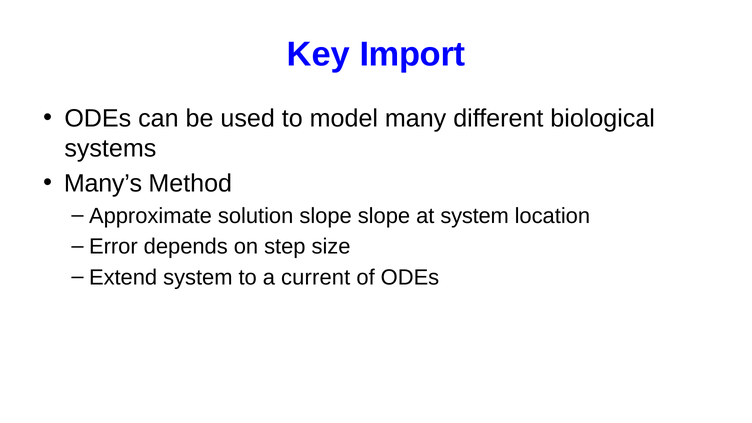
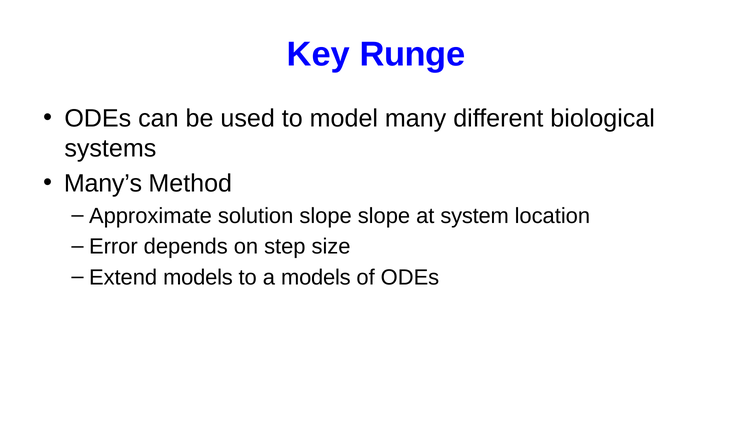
Import: Import -> Runge (412, 55)
Extend system: system -> models (198, 277)
a current: current -> models (316, 277)
